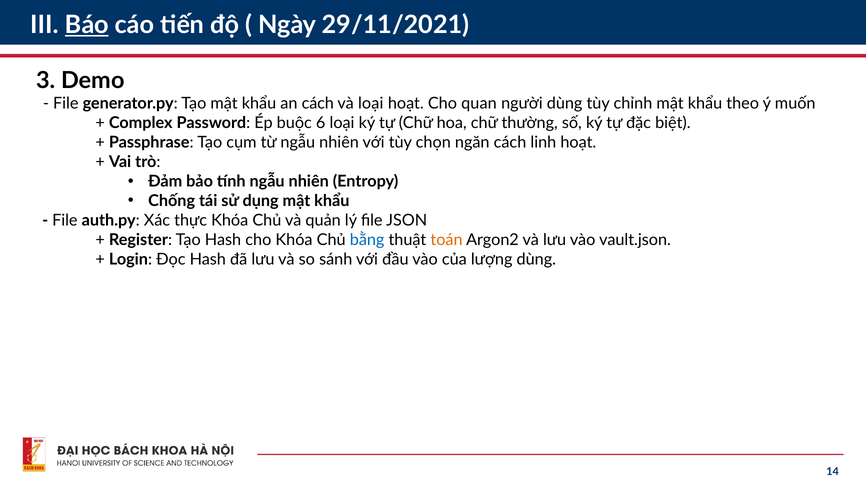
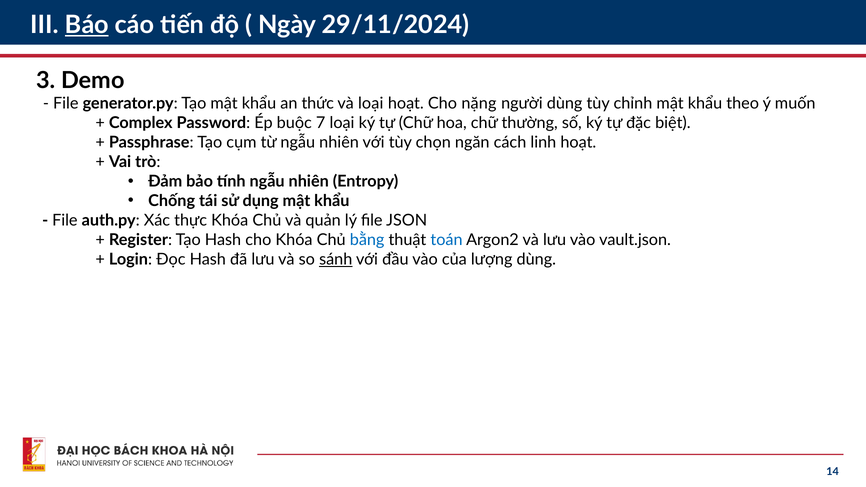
29/11/2021: 29/11/2021 -> 29/11/2024 (396, 25)
an cách: cách -> thức (318, 104)
quan: quan -> nặng (479, 104)
6: 6 -> 7 (321, 123)
toán colour: orange -> blue (447, 240)
sánh underline: none -> present (336, 260)
